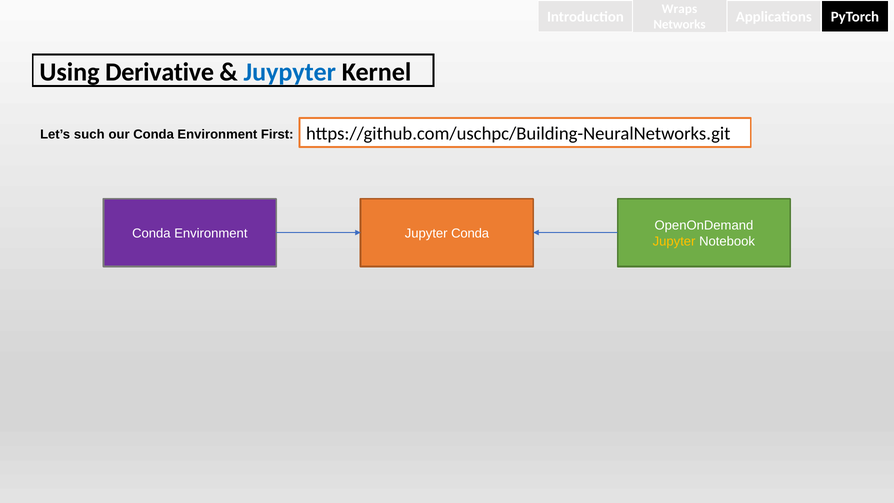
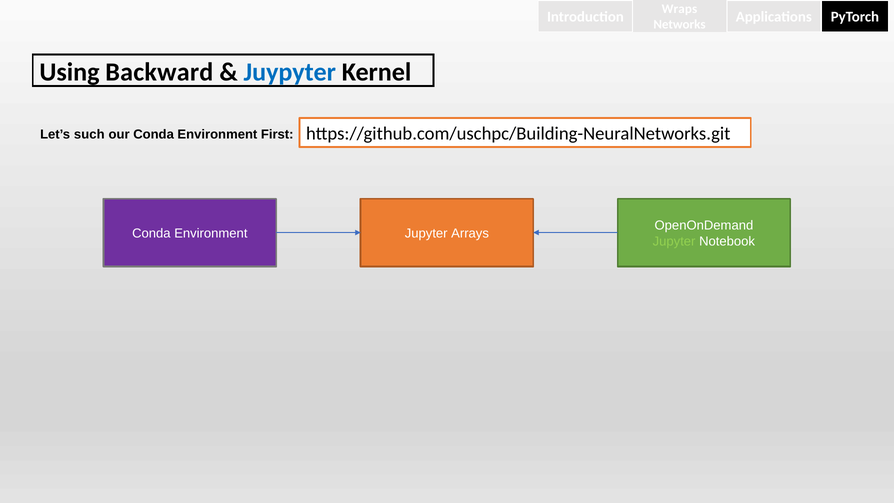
Derivative: Derivative -> Backward (159, 72)
Jupyter Conda: Conda -> Arrays (470, 233)
Jupyter colour: yellow -> light green (674, 241)
